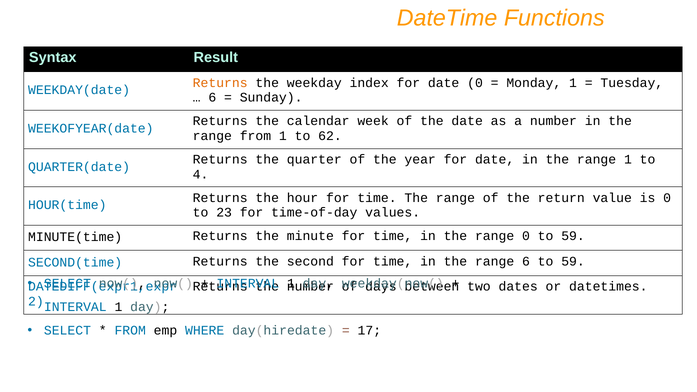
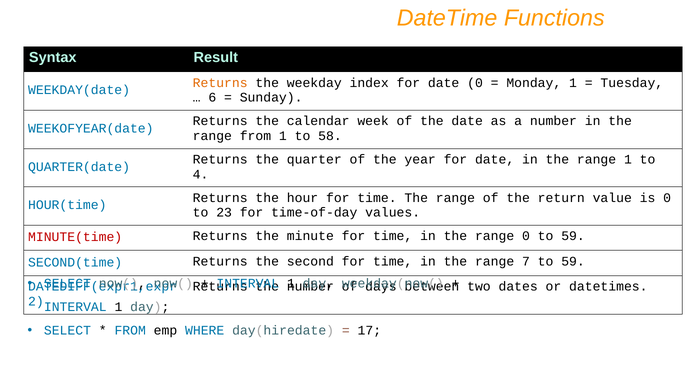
62: 62 -> 58 (330, 136)
MINUTE(time colour: black -> red (75, 237)
range 6: 6 -> 7 (526, 261)
